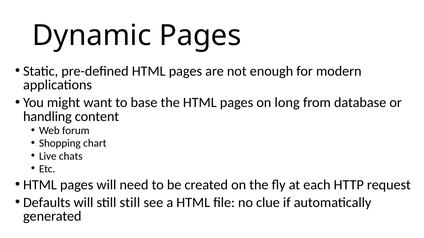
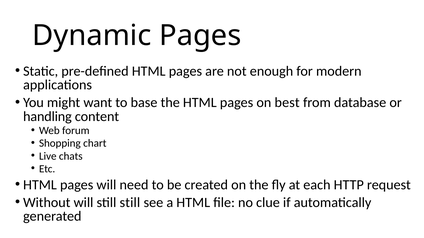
long: long -> best (287, 103)
Defaults: Defaults -> Without (47, 203)
